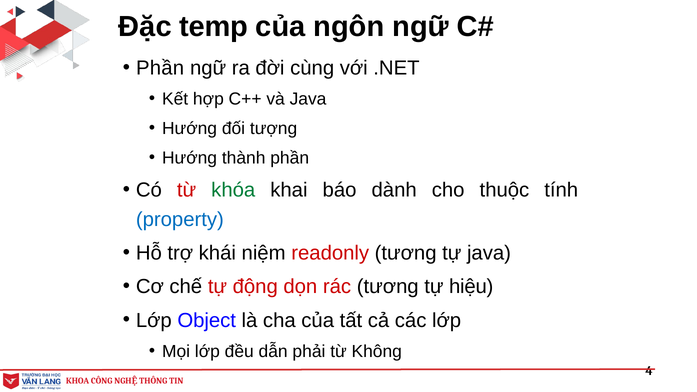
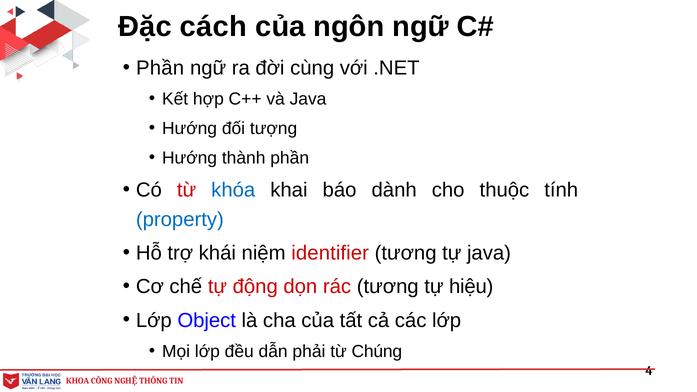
temp: temp -> cách (213, 27)
khóa colour: green -> blue (233, 190)
readonly: readonly -> identifier (330, 253)
Không: Không -> Chúng (377, 351)
